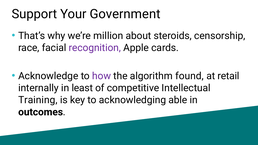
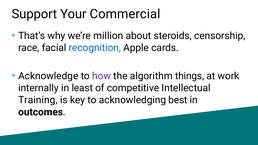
Government: Government -> Commercial (125, 14)
recognition colour: purple -> blue (95, 48)
found: found -> things (190, 76)
retail: retail -> work (228, 76)
able: able -> best (178, 100)
